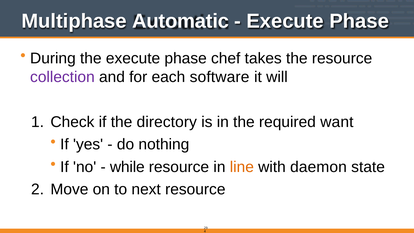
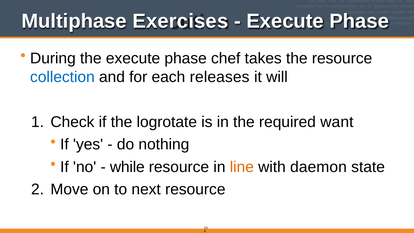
Automatic: Automatic -> Exercises (180, 21)
collection colour: purple -> blue (62, 77)
software: software -> releases (220, 77)
directory: directory -> logrotate (167, 122)
